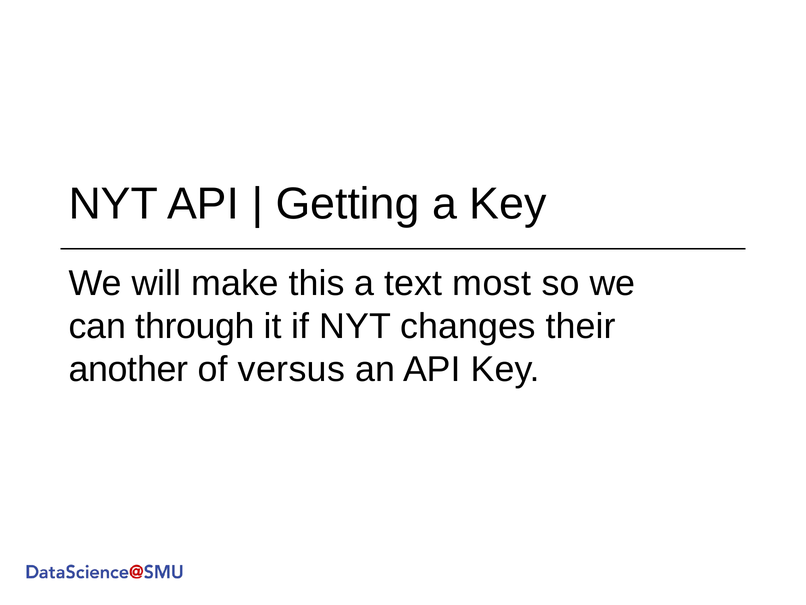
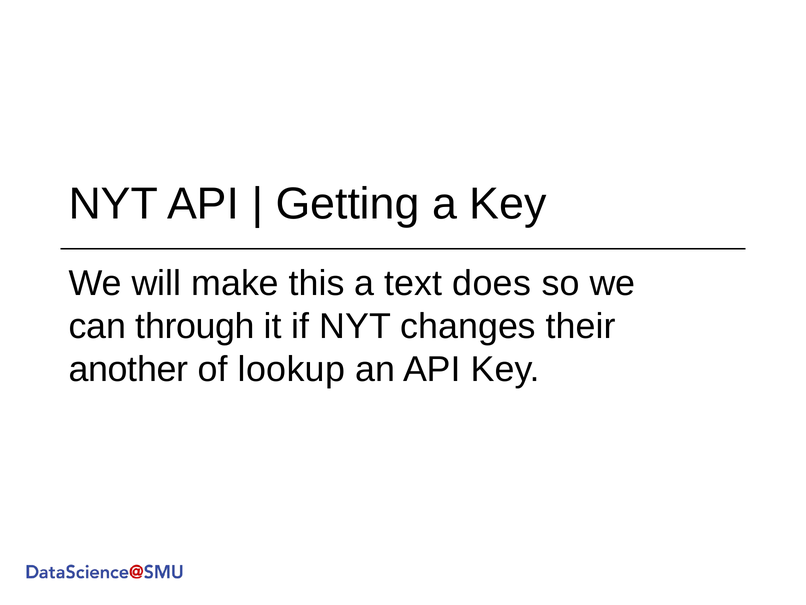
most: most -> does (492, 283)
versus: versus -> lookup (291, 369)
